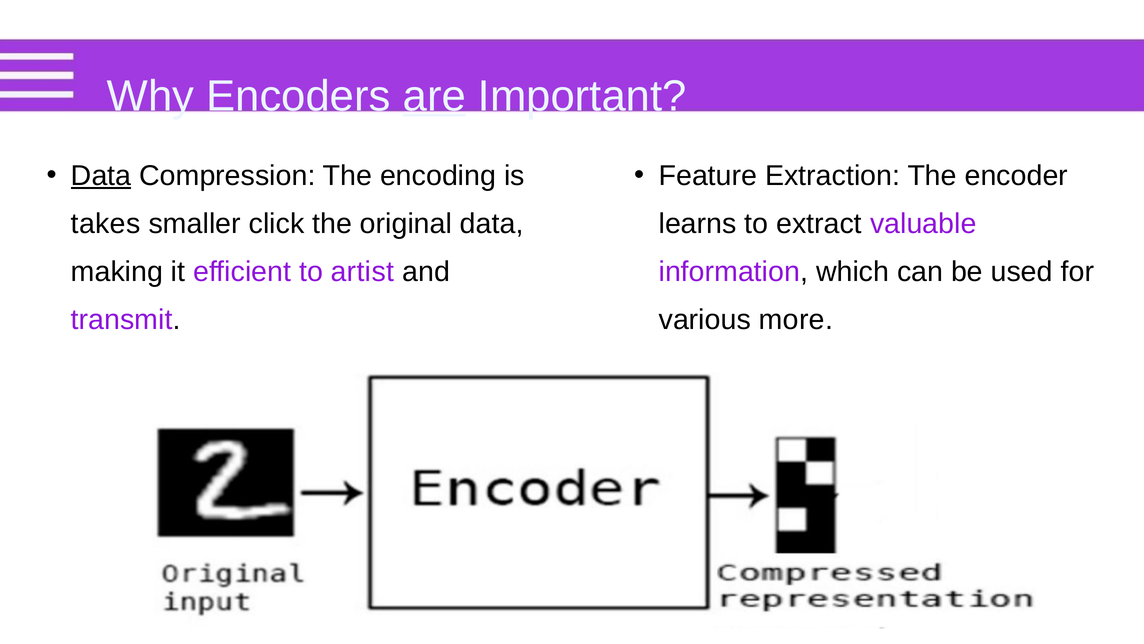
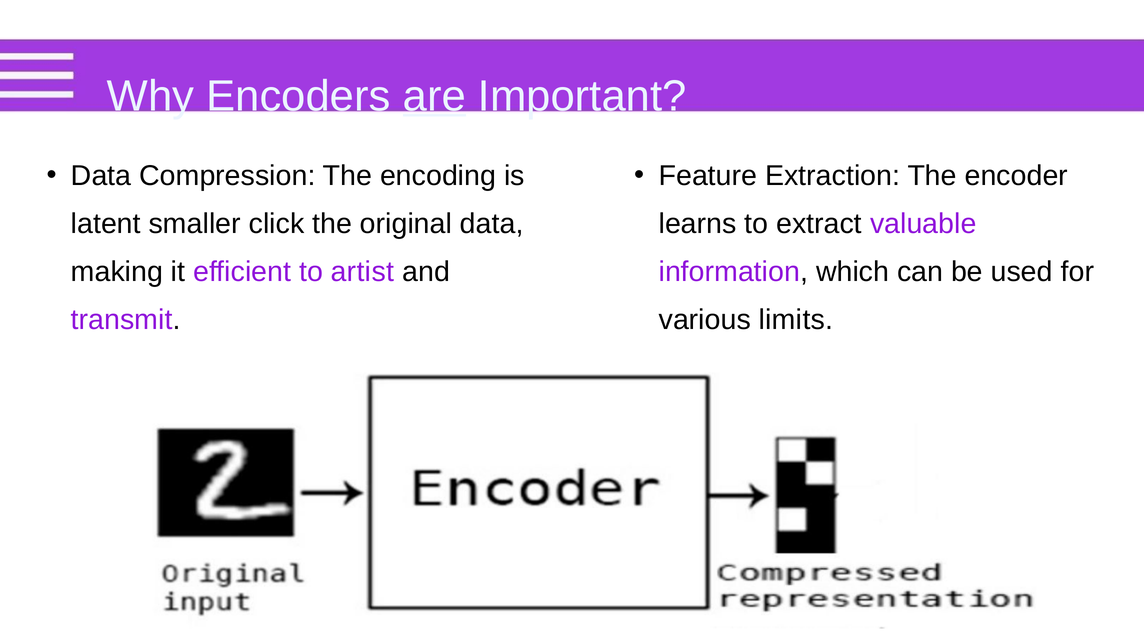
Data underline: present -> none (101, 176)
takes: takes -> latent (106, 224)
more: more -> limits (796, 320)
